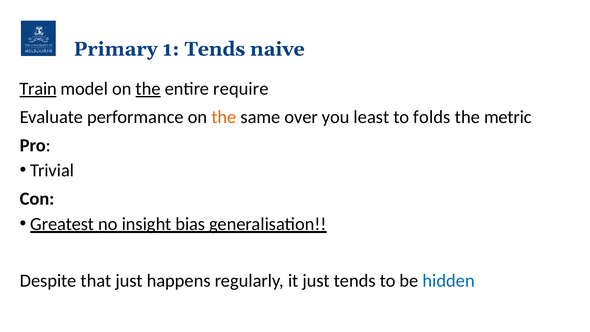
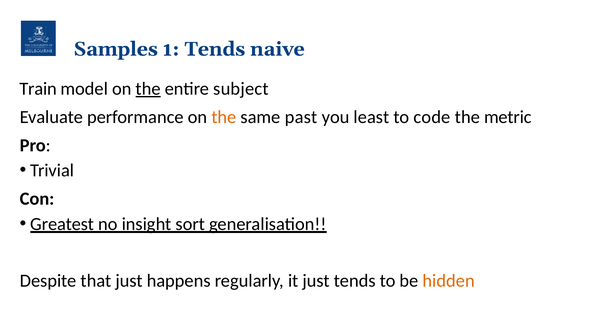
Primary: Primary -> Samples (116, 49)
Train underline: present -> none (38, 89)
require: require -> subject (241, 89)
over: over -> past (301, 117)
folds: folds -> code (432, 117)
bias: bias -> sort (190, 224)
hidden colour: blue -> orange (449, 280)
